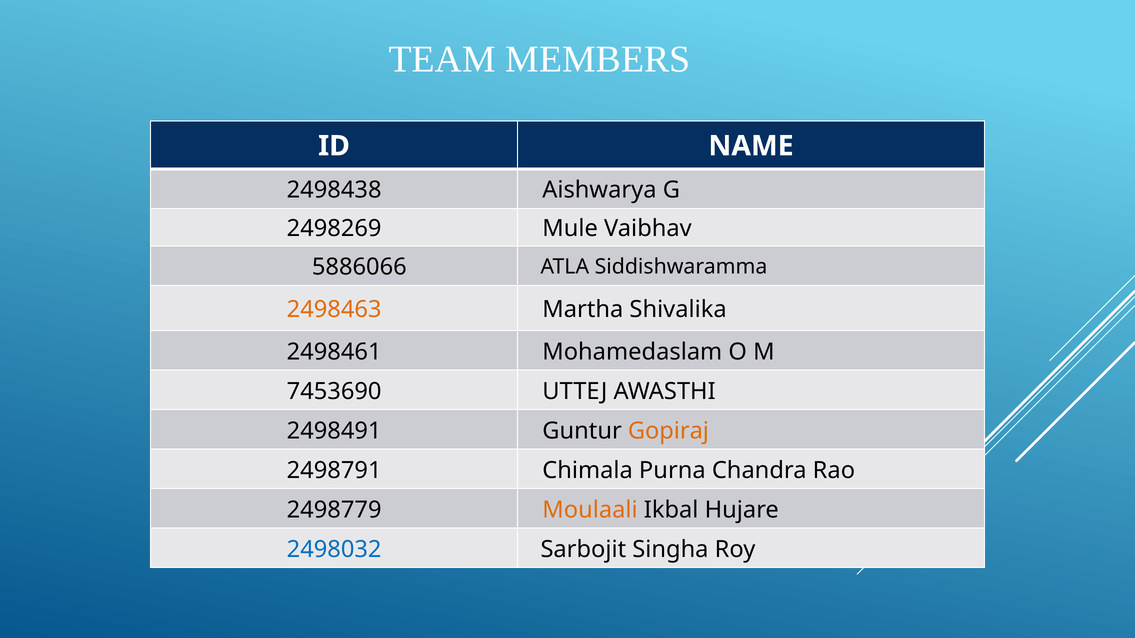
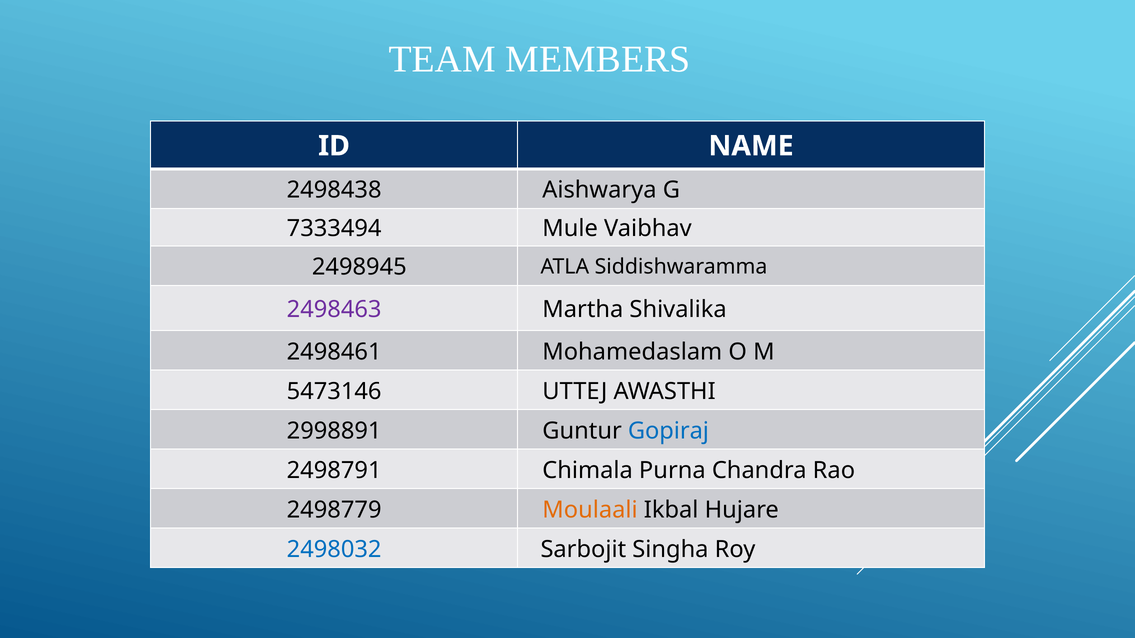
2498269: 2498269 -> 7333494 (334, 229)
5886066: 5886066 -> 2498945 (359, 267)
2498463 colour: orange -> purple (334, 310)
7453690: 7453690 -> 5473146 (334, 392)
2498491: 2498491 -> 2998891 (334, 431)
Gopiraj colour: orange -> blue (668, 431)
